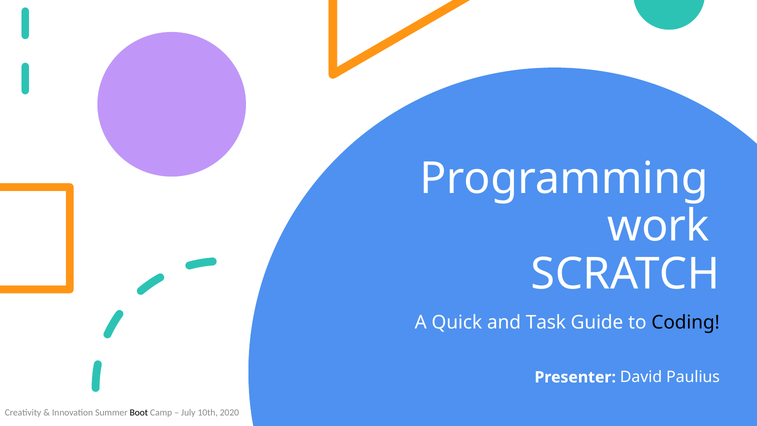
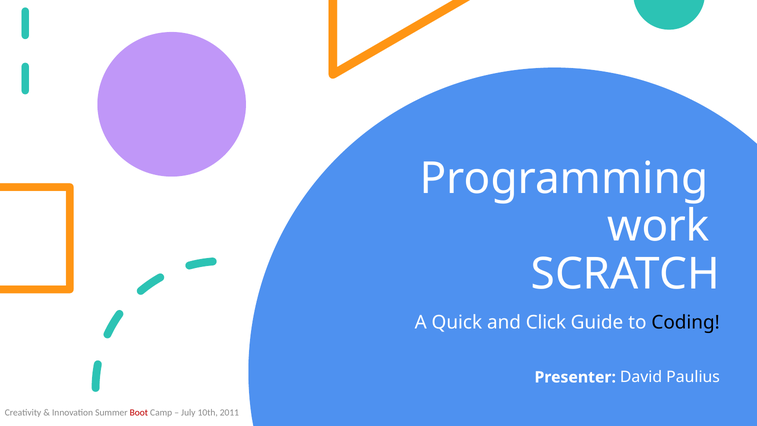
Task: Task -> Click (546, 322)
Boot colour: black -> red (139, 412)
2020: 2020 -> 2011 (229, 412)
